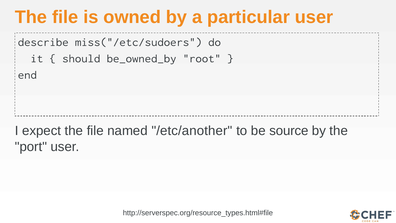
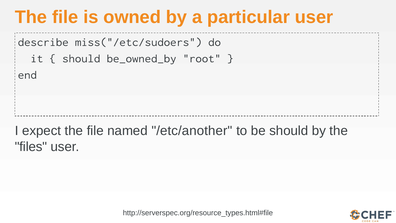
be source: source -> should (289, 131)
port: port -> files (31, 146)
